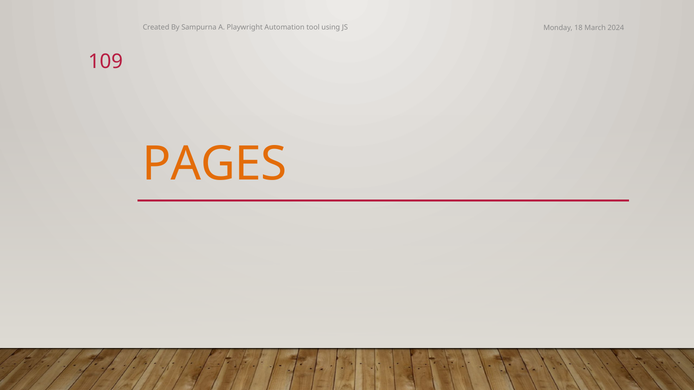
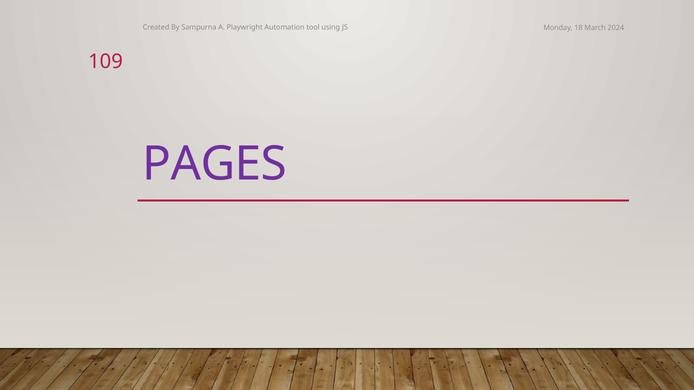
PAGES colour: orange -> purple (215, 164)
